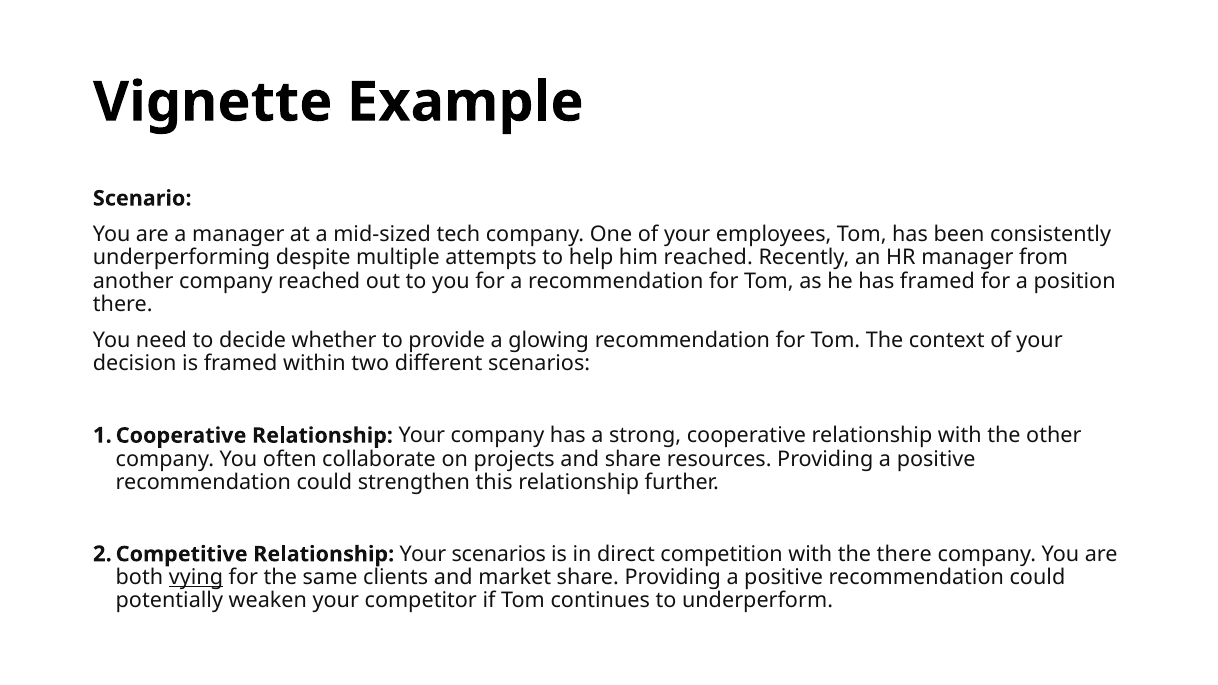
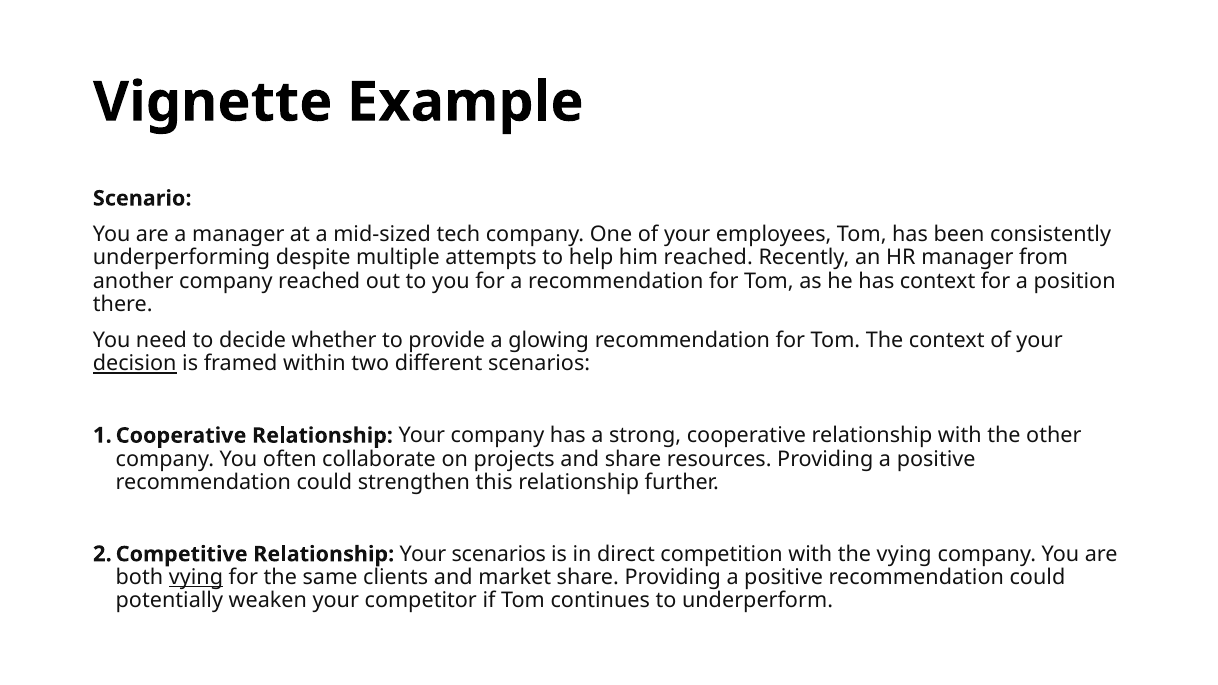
has framed: framed -> context (938, 281)
decision underline: none -> present (135, 364)
the there: there -> vying (904, 554)
